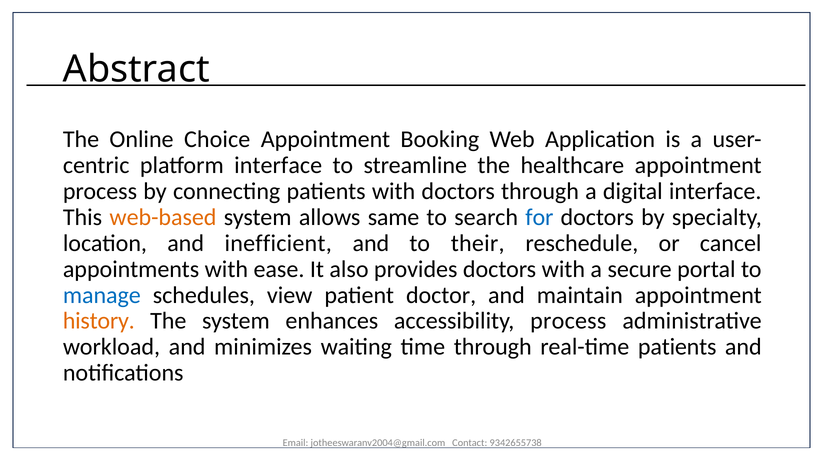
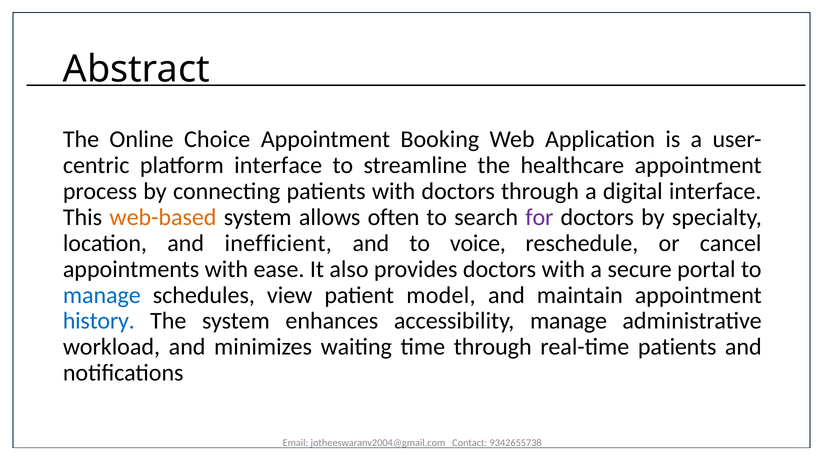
same: same -> often (394, 217)
for colour: blue -> purple (539, 217)
their: their -> voice (478, 243)
doctor: doctor -> model (441, 295)
history colour: orange -> blue (99, 321)
accessibility process: process -> manage (568, 321)
